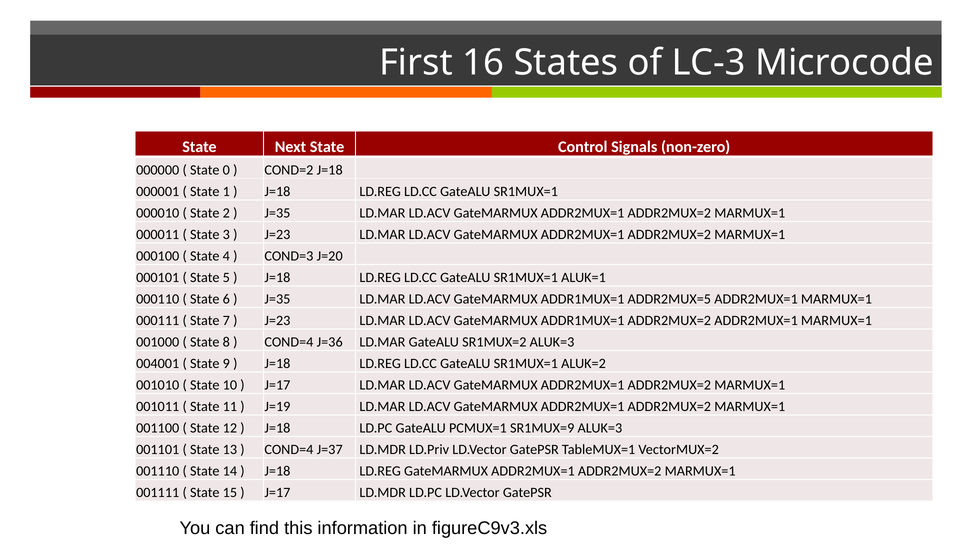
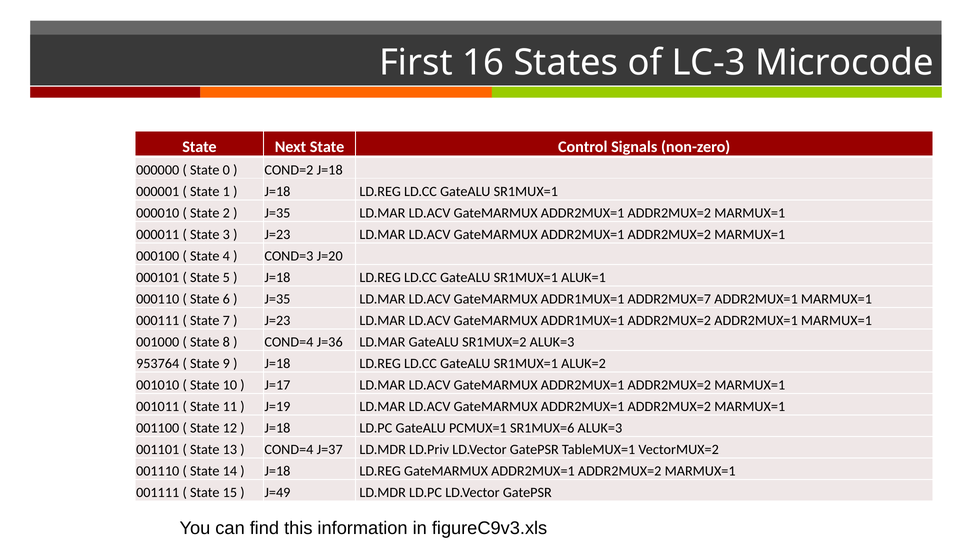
ADDR2MUX=5: ADDR2MUX=5 -> ADDR2MUX=7 (669, 299)
004001: 004001 -> 953764 (158, 363)
SR1MUX=9: SR1MUX=9 -> SR1MUX=6 (542, 428)
J=17: J=17 -> J=49 (277, 492)
